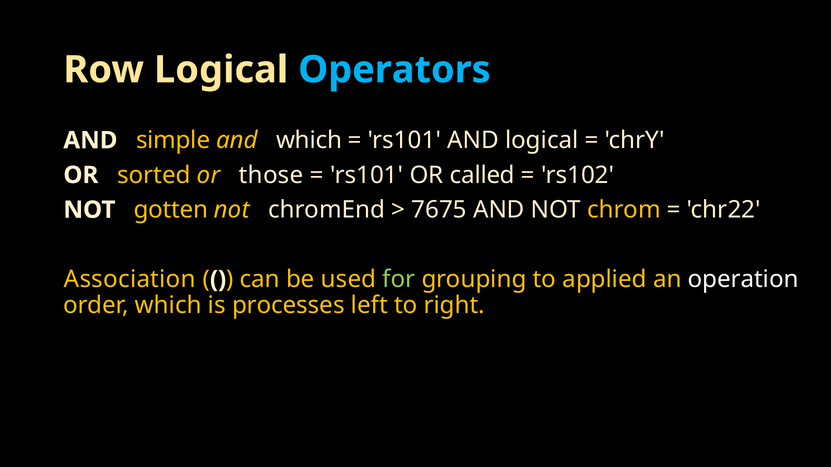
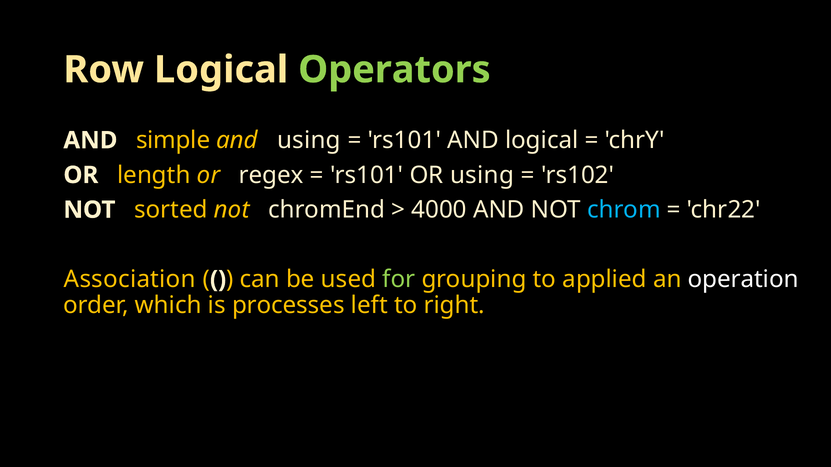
Operators colour: light blue -> light green (394, 70)
and which: which -> using (309, 140)
sorted: sorted -> length (154, 175)
those: those -> regex (271, 175)
OR called: called -> using (482, 175)
gotten: gotten -> sorted (171, 210)
7675: 7675 -> 4000 (439, 210)
chrom colour: yellow -> light blue (624, 210)
